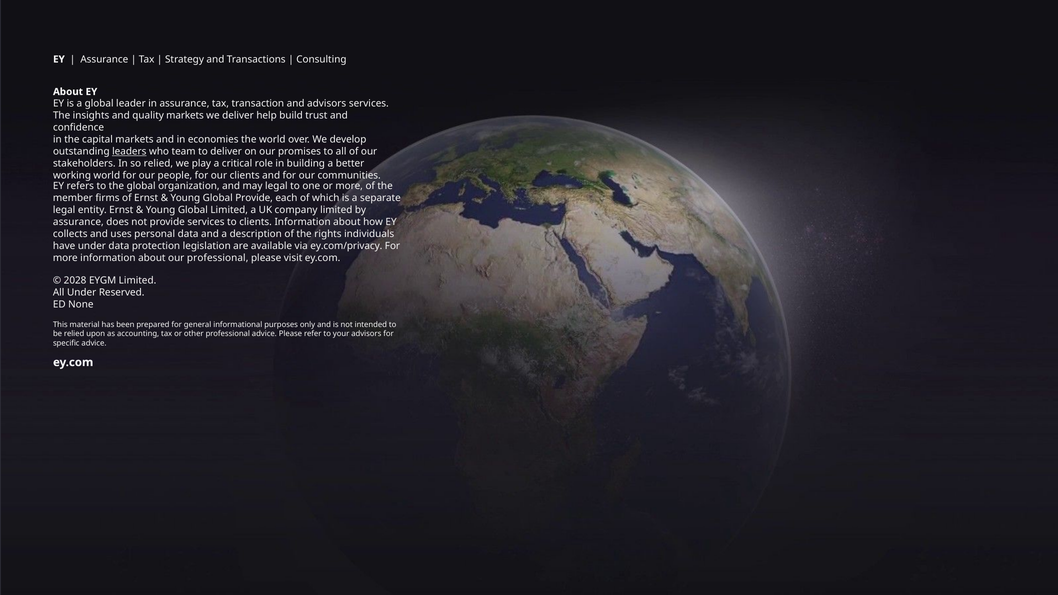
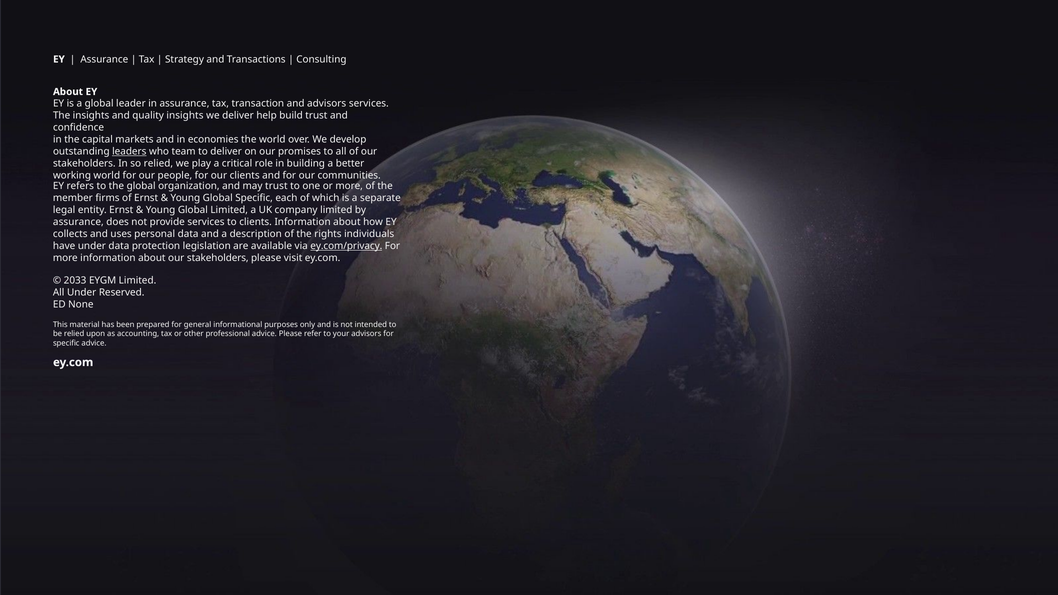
quality markets: markets -> insights (185, 116)
may legal: legal -> trust (276, 186)
Global Provide: Provide -> Specific (254, 198)
ey.com/privacy underline: none -> present (346, 246)
about our professional: professional -> stakeholders (218, 258)
2028: 2028 -> 2033 (75, 281)
